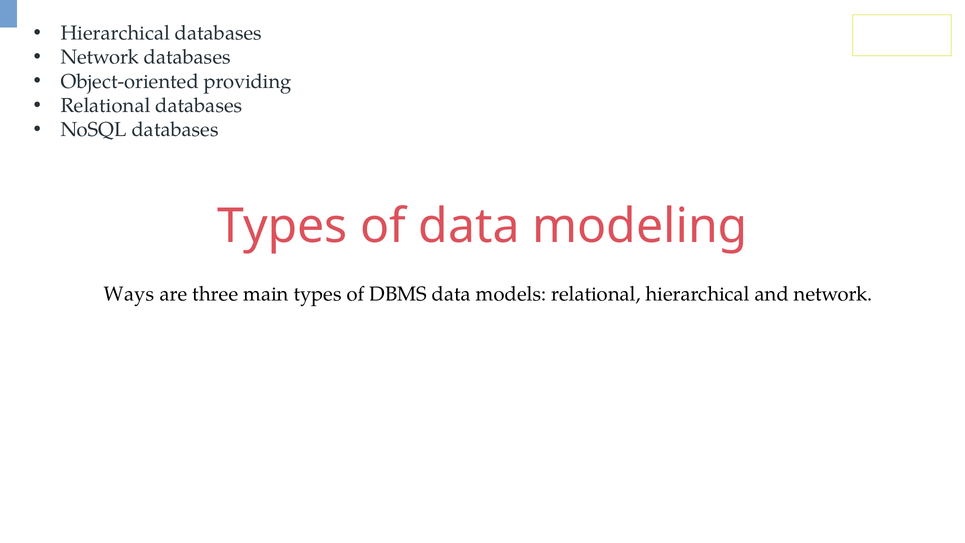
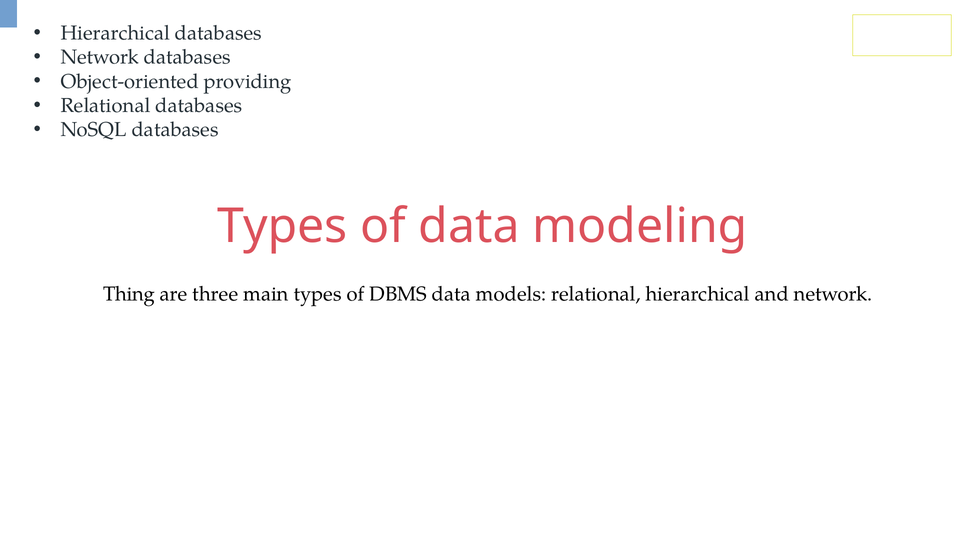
Ways: Ways -> Thing (129, 294)
